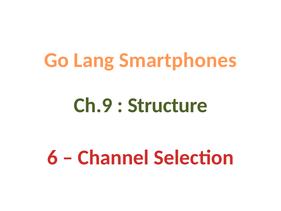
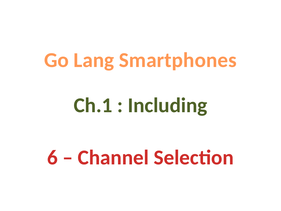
Ch.9: Ch.9 -> Ch.1 (93, 105)
Structure: Structure -> Including (167, 105)
